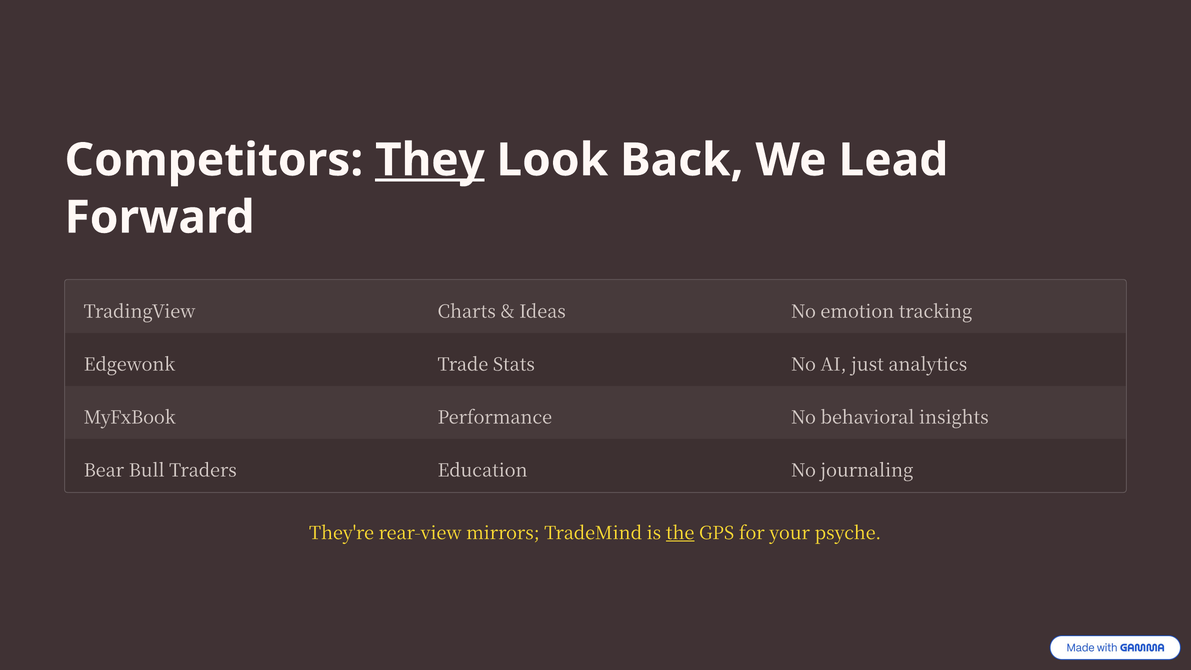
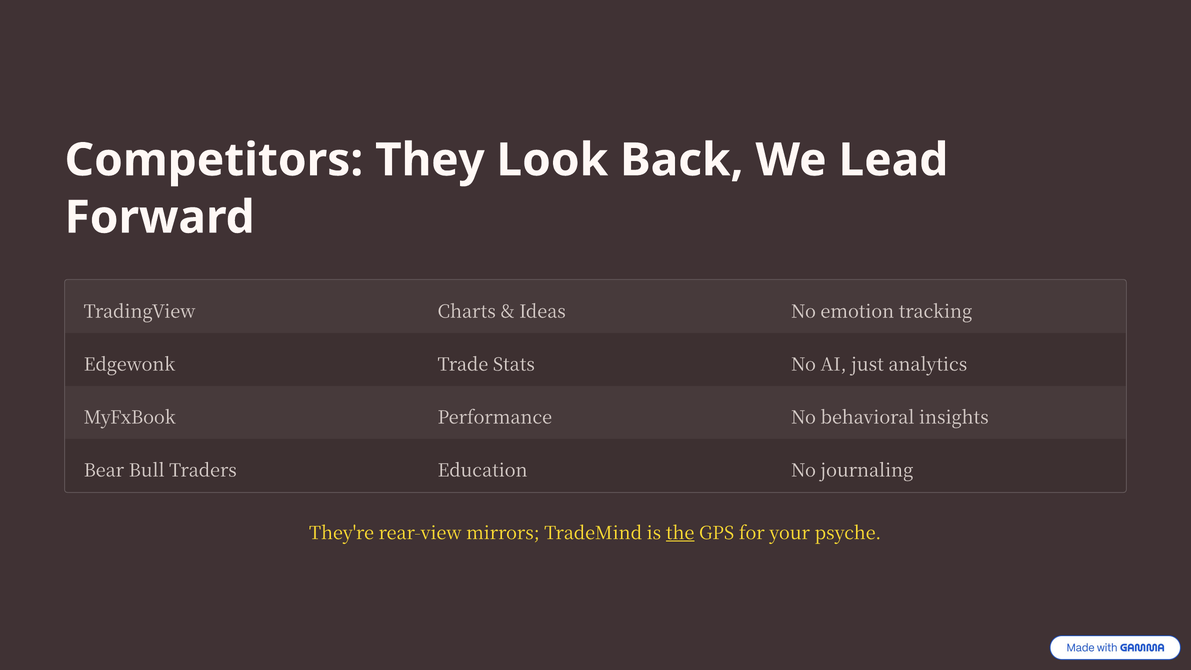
They underline: present -> none (430, 160)
